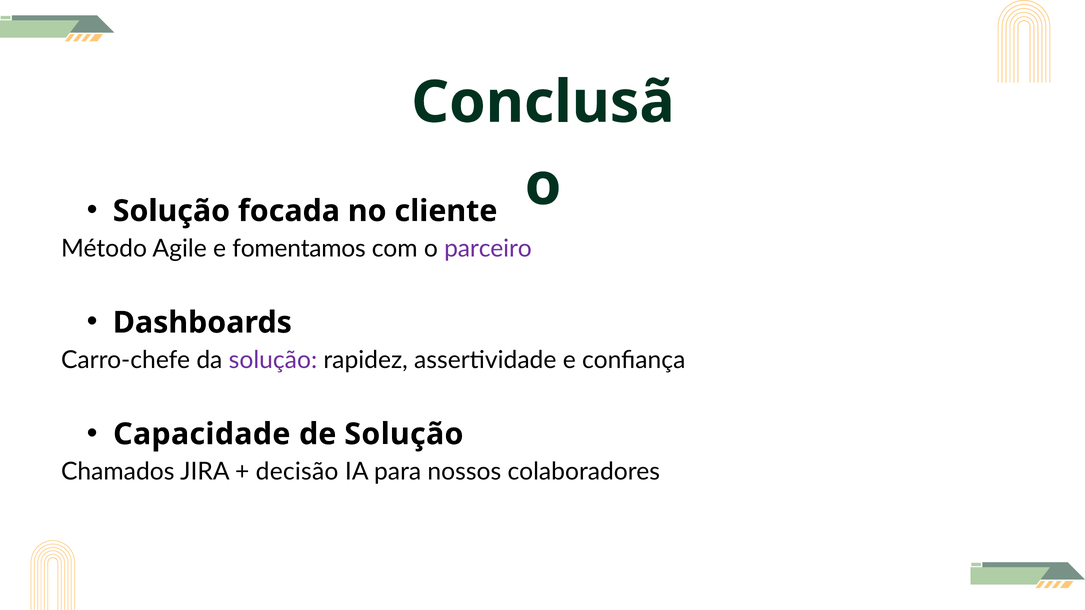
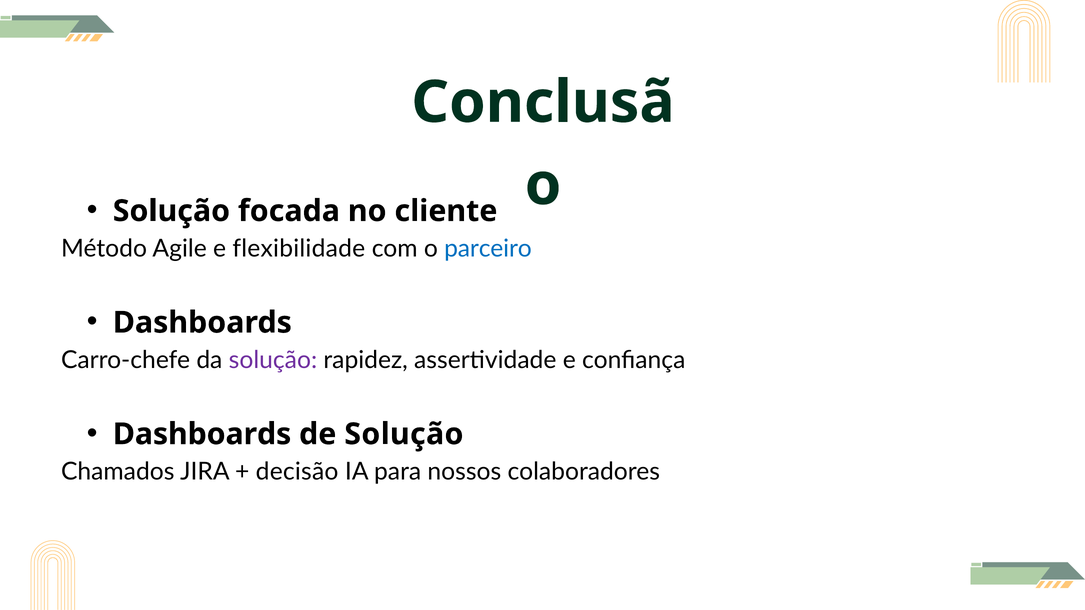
fomentamos: fomentamos -> flexibilidade (299, 249)
parceiro colour: purple -> blue (488, 249)
Capacidade: Capacidade -> Dashboards (202, 434)
